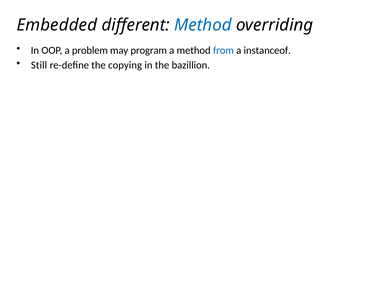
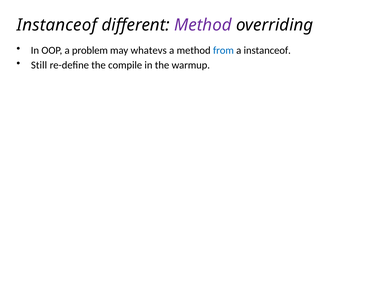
Embedded: Embedded -> Instanceof (57, 25)
Method colour: blue -> purple (203, 25)
program: program -> whatevs (149, 50)
copying: copying -> compile (125, 65)
bazillion: bazillion -> warmup (191, 65)
